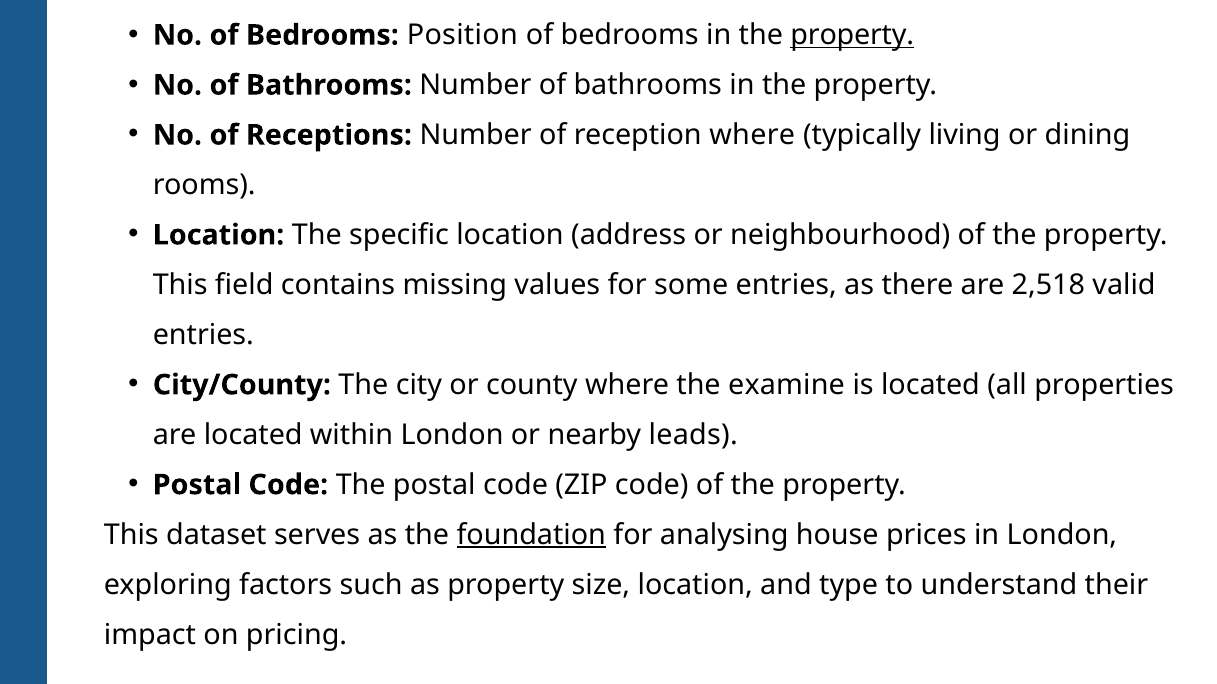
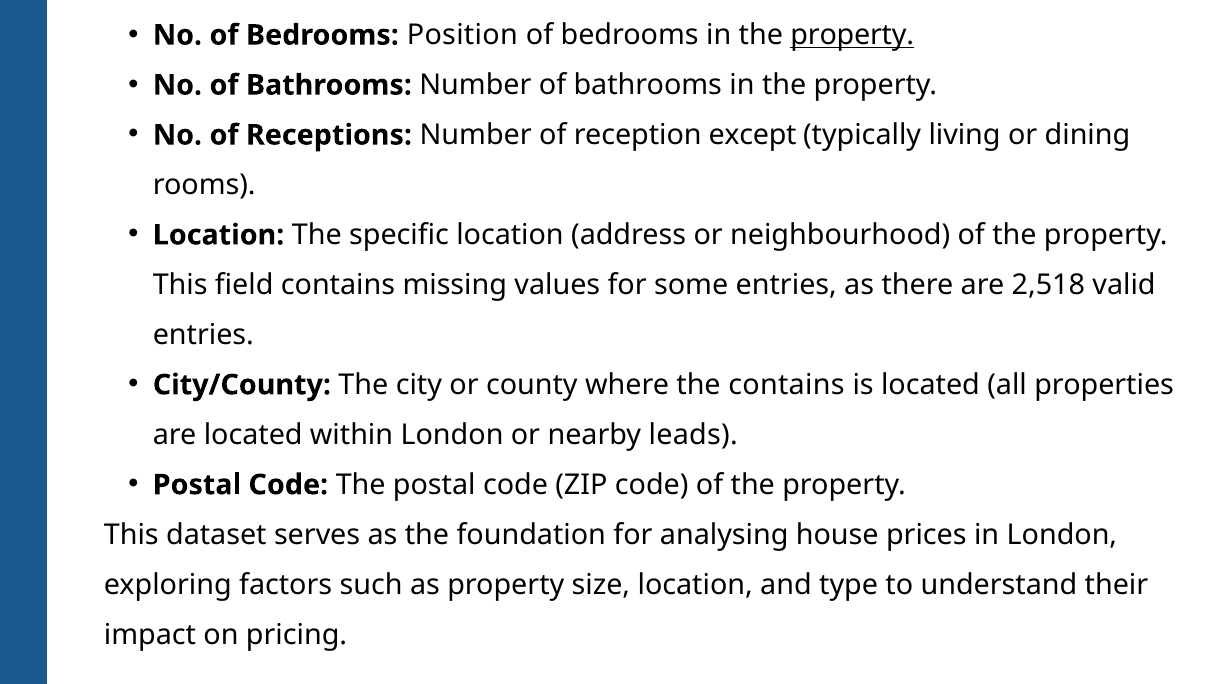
reception where: where -> except (753, 135)
the examine: examine -> contains (786, 385)
foundation underline: present -> none (531, 535)
